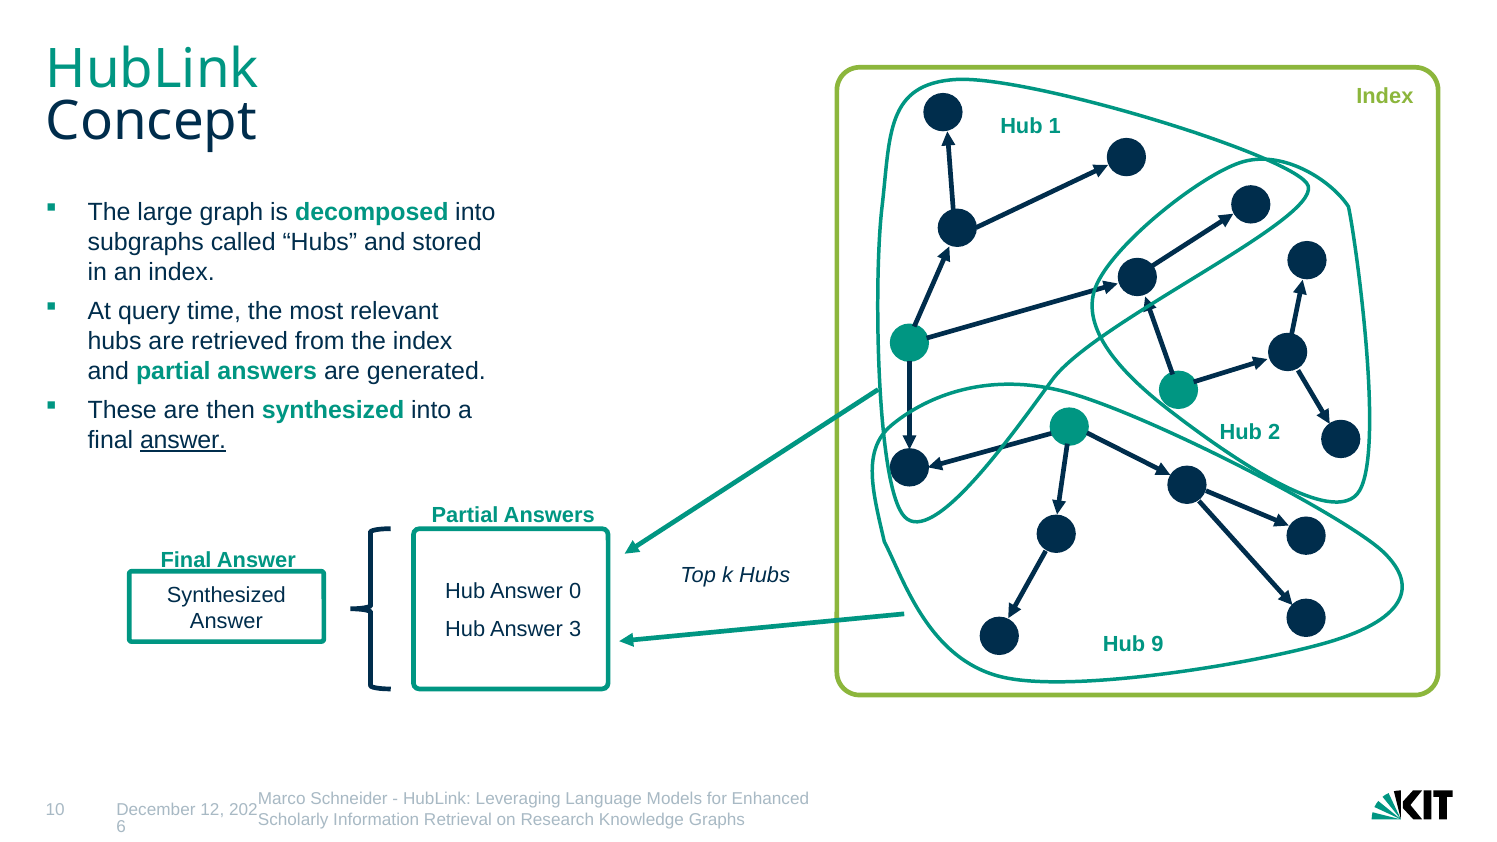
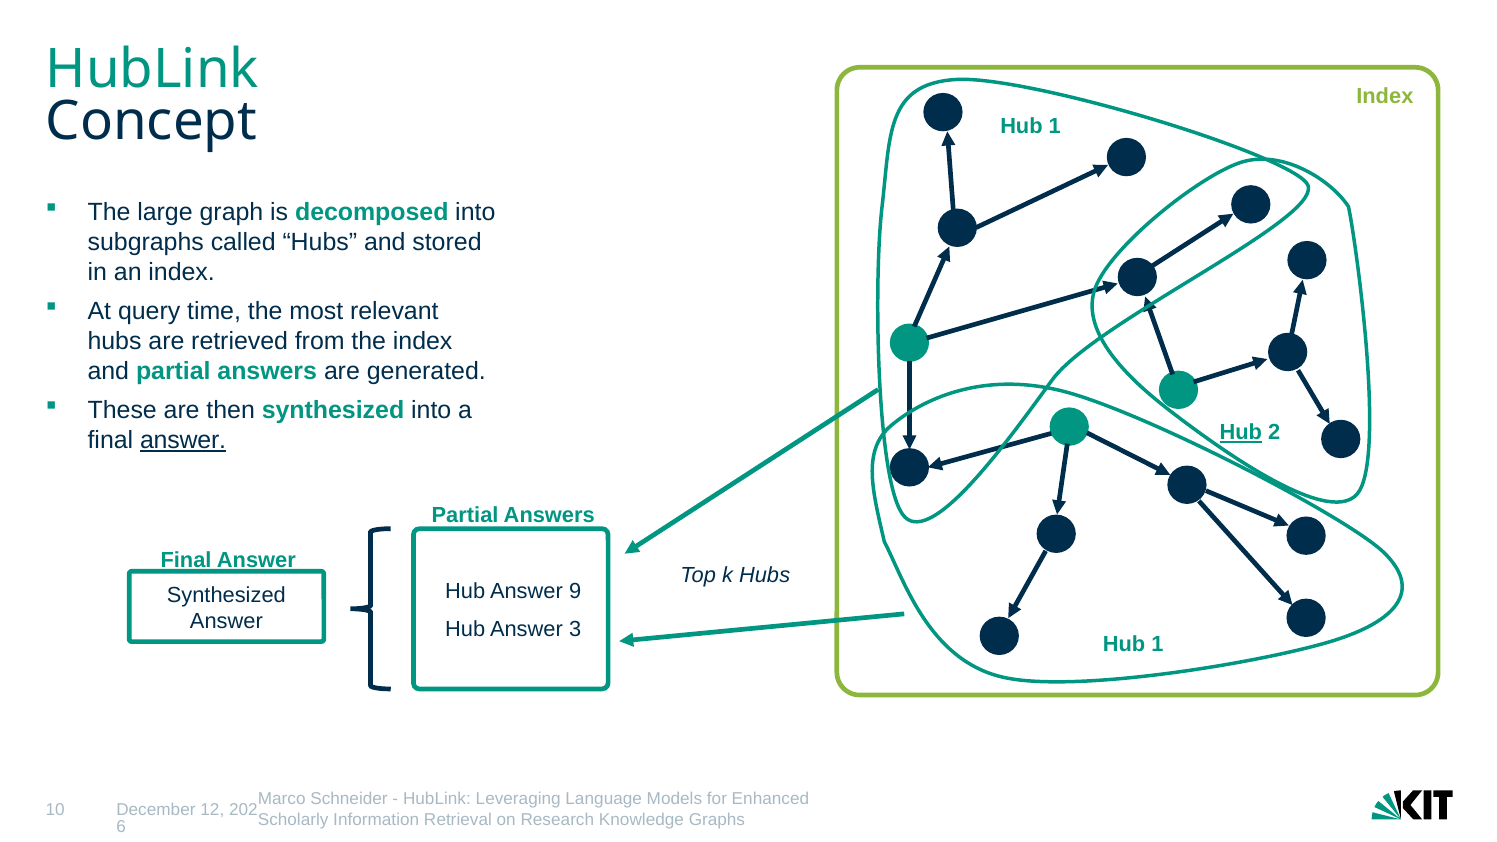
Hub underline: none -> present (1241, 433)
0: 0 -> 9 (575, 591)
9: 9 -> 1 (1157, 645)
